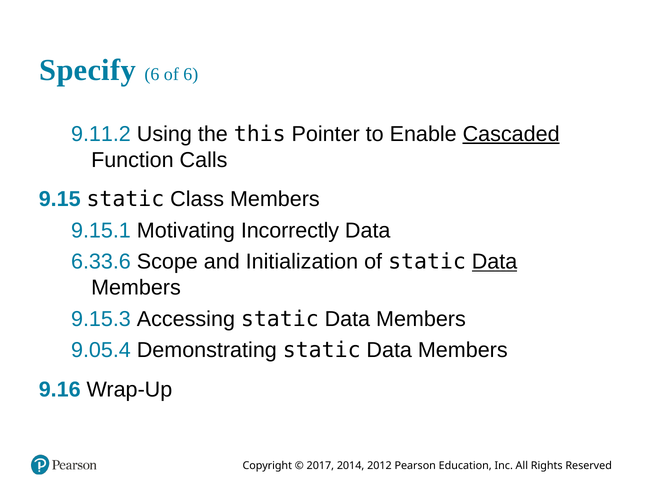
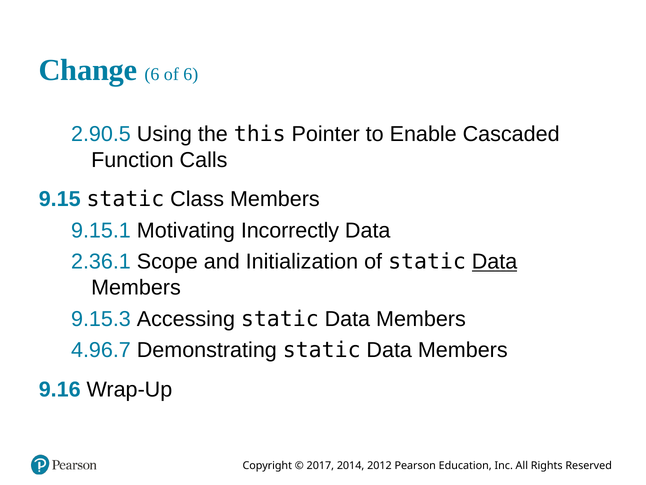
Specify: Specify -> Change (88, 70)
9.11.2: 9.11.2 -> 2.90.5 (101, 134)
Cascaded underline: present -> none (511, 134)
6.33.6: 6.33.6 -> 2.36.1 (101, 262)
9.05.4: 9.05.4 -> 4.96.7 (101, 350)
